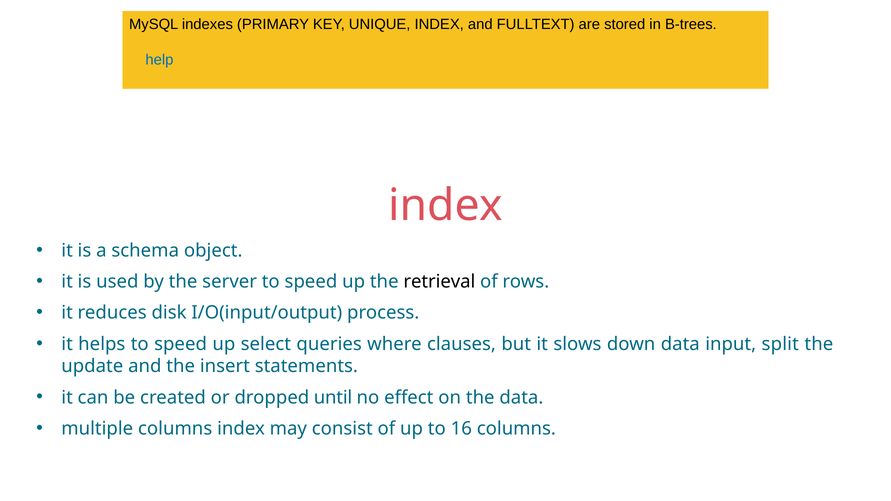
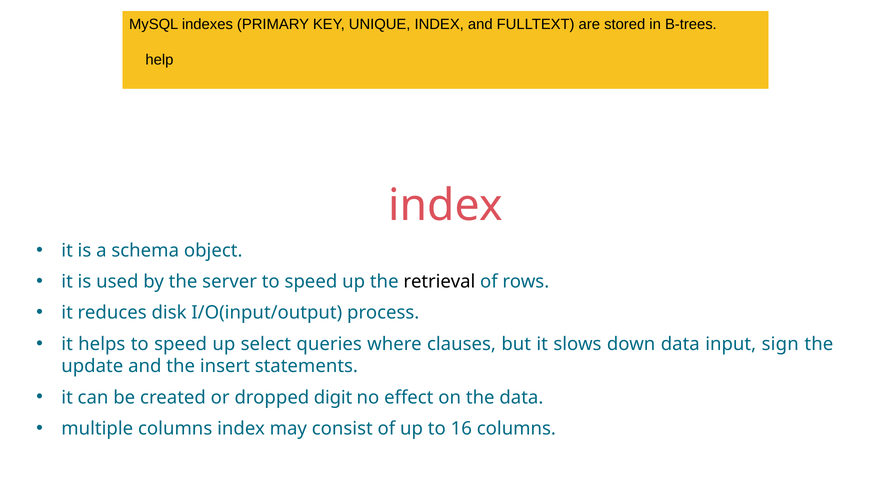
help colour: blue -> black (159, 60)
split: split -> sign (780, 344)
until: until -> digit (333, 398)
